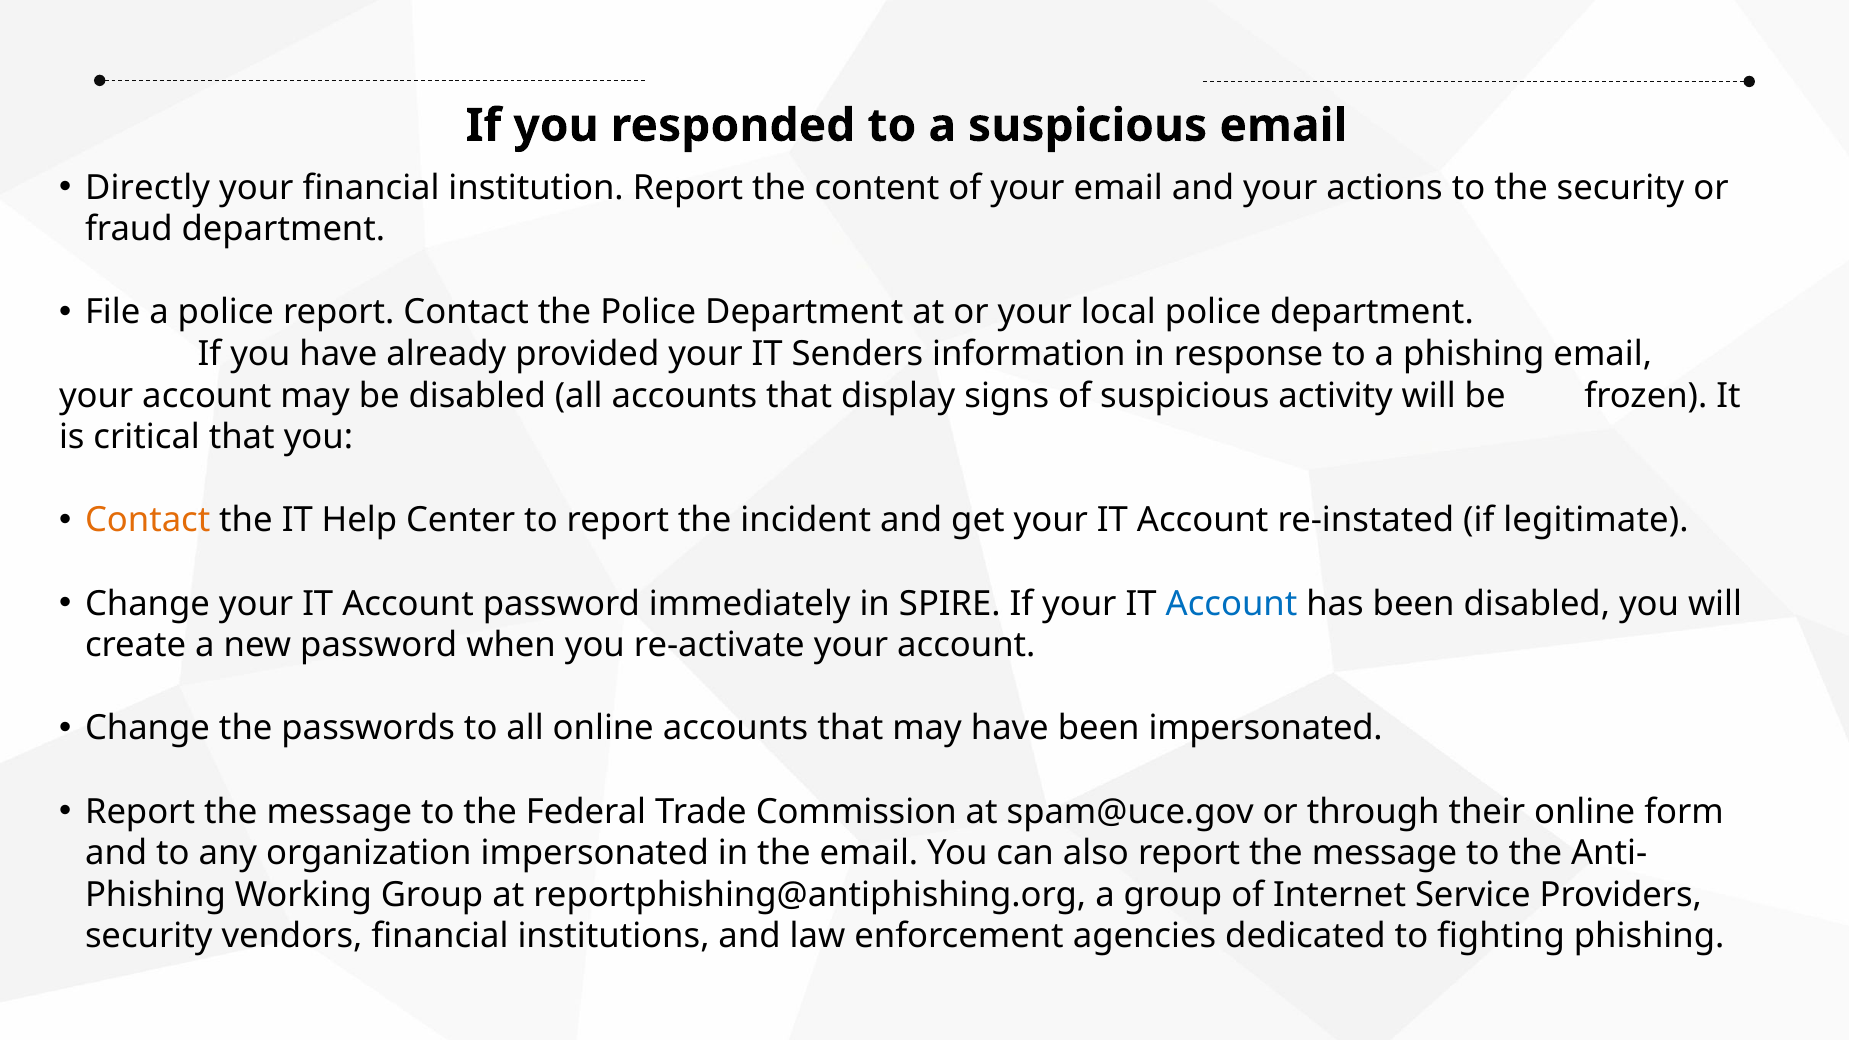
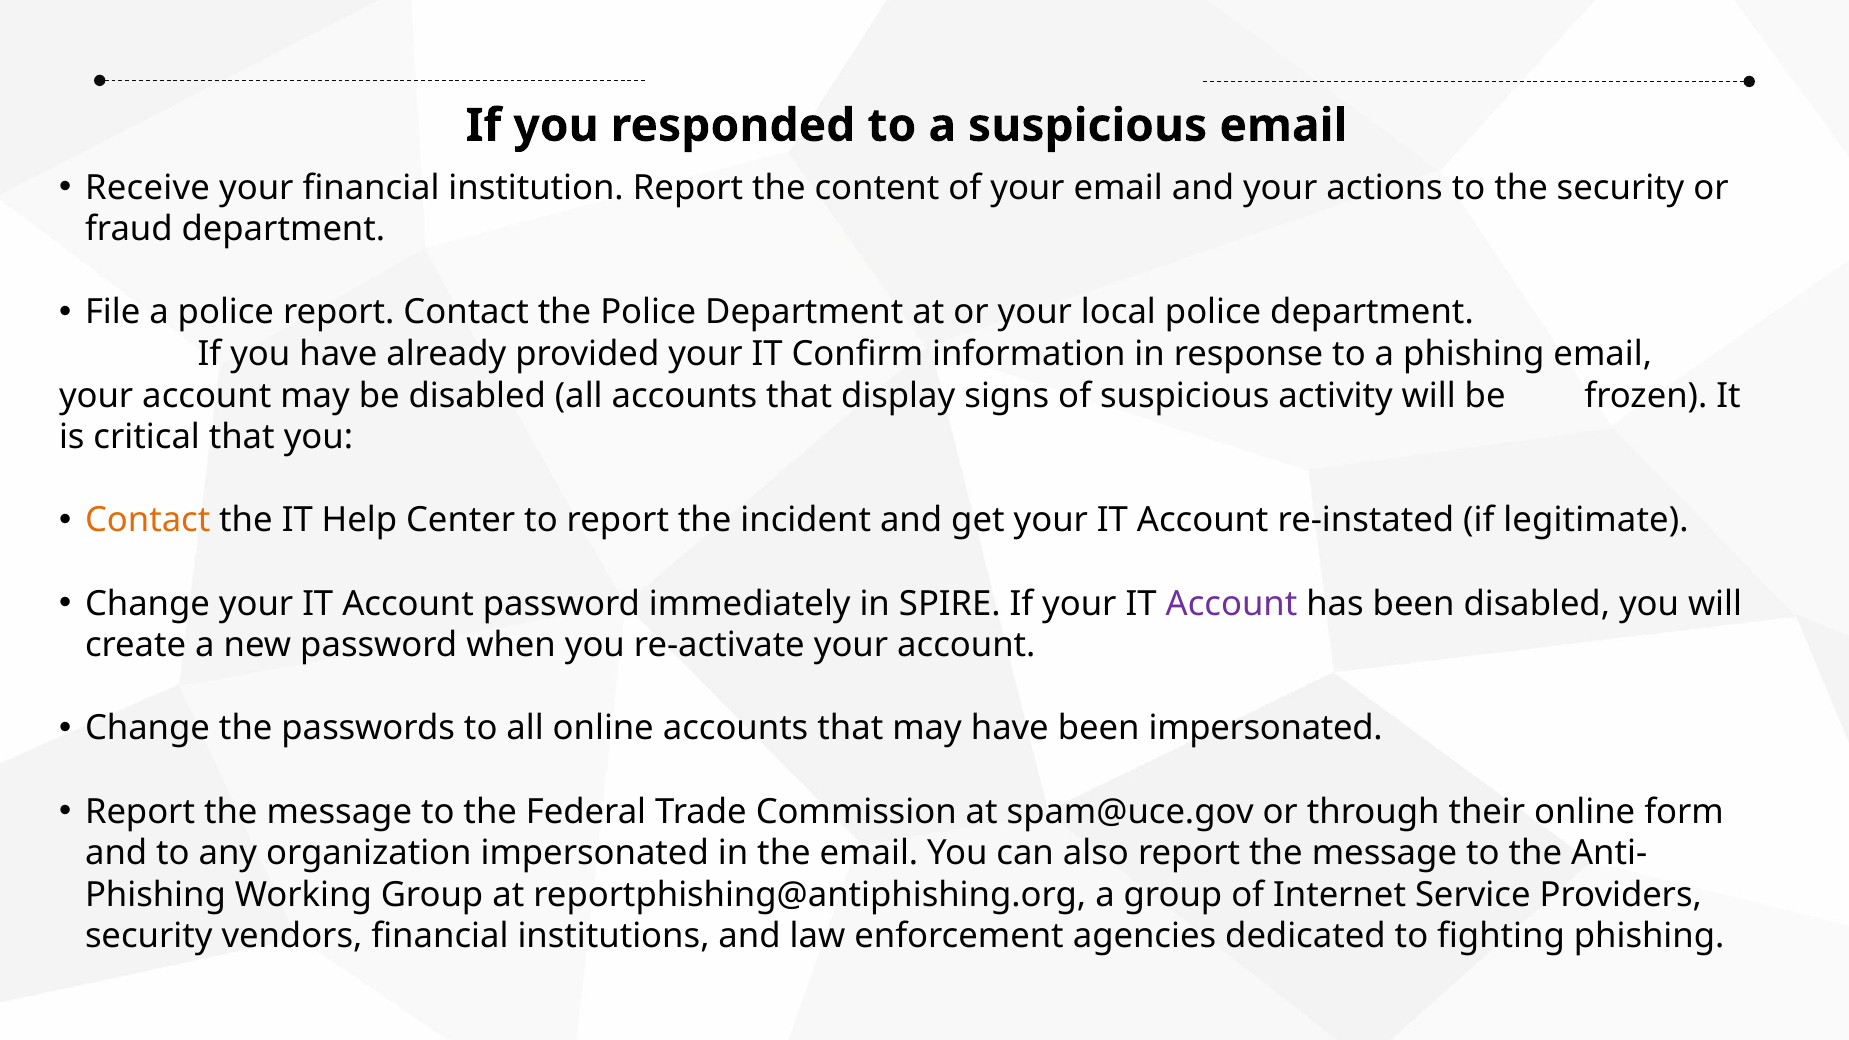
Directly: Directly -> Receive (148, 188)
Senders: Senders -> Confirm (857, 354)
Account colour: blue -> purple (1232, 604)
